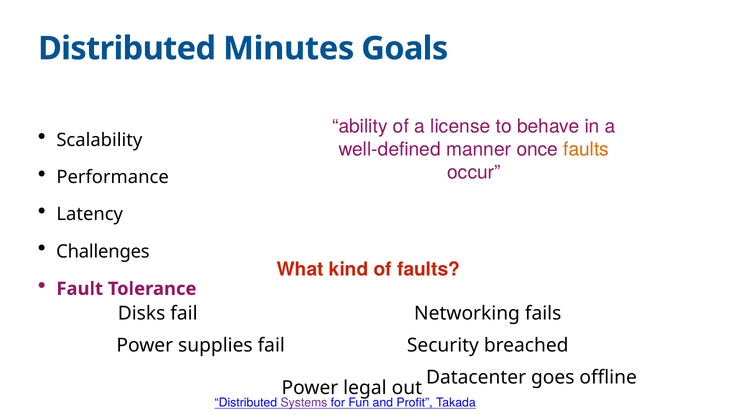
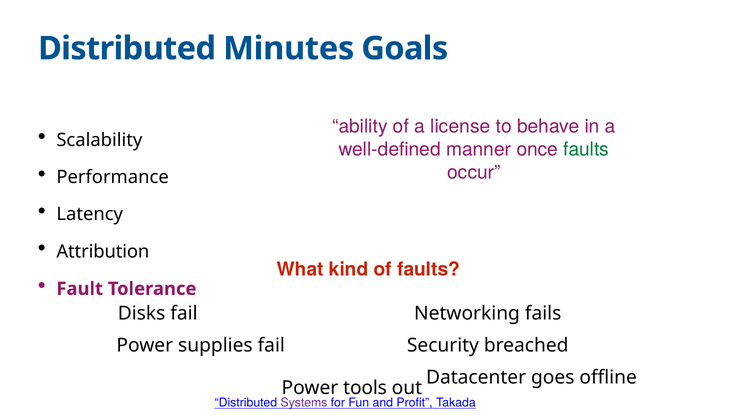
faults colour: orange -> green (586, 149)
Challenges: Challenges -> Attribution (103, 251)
legal: legal -> tools (365, 388)
